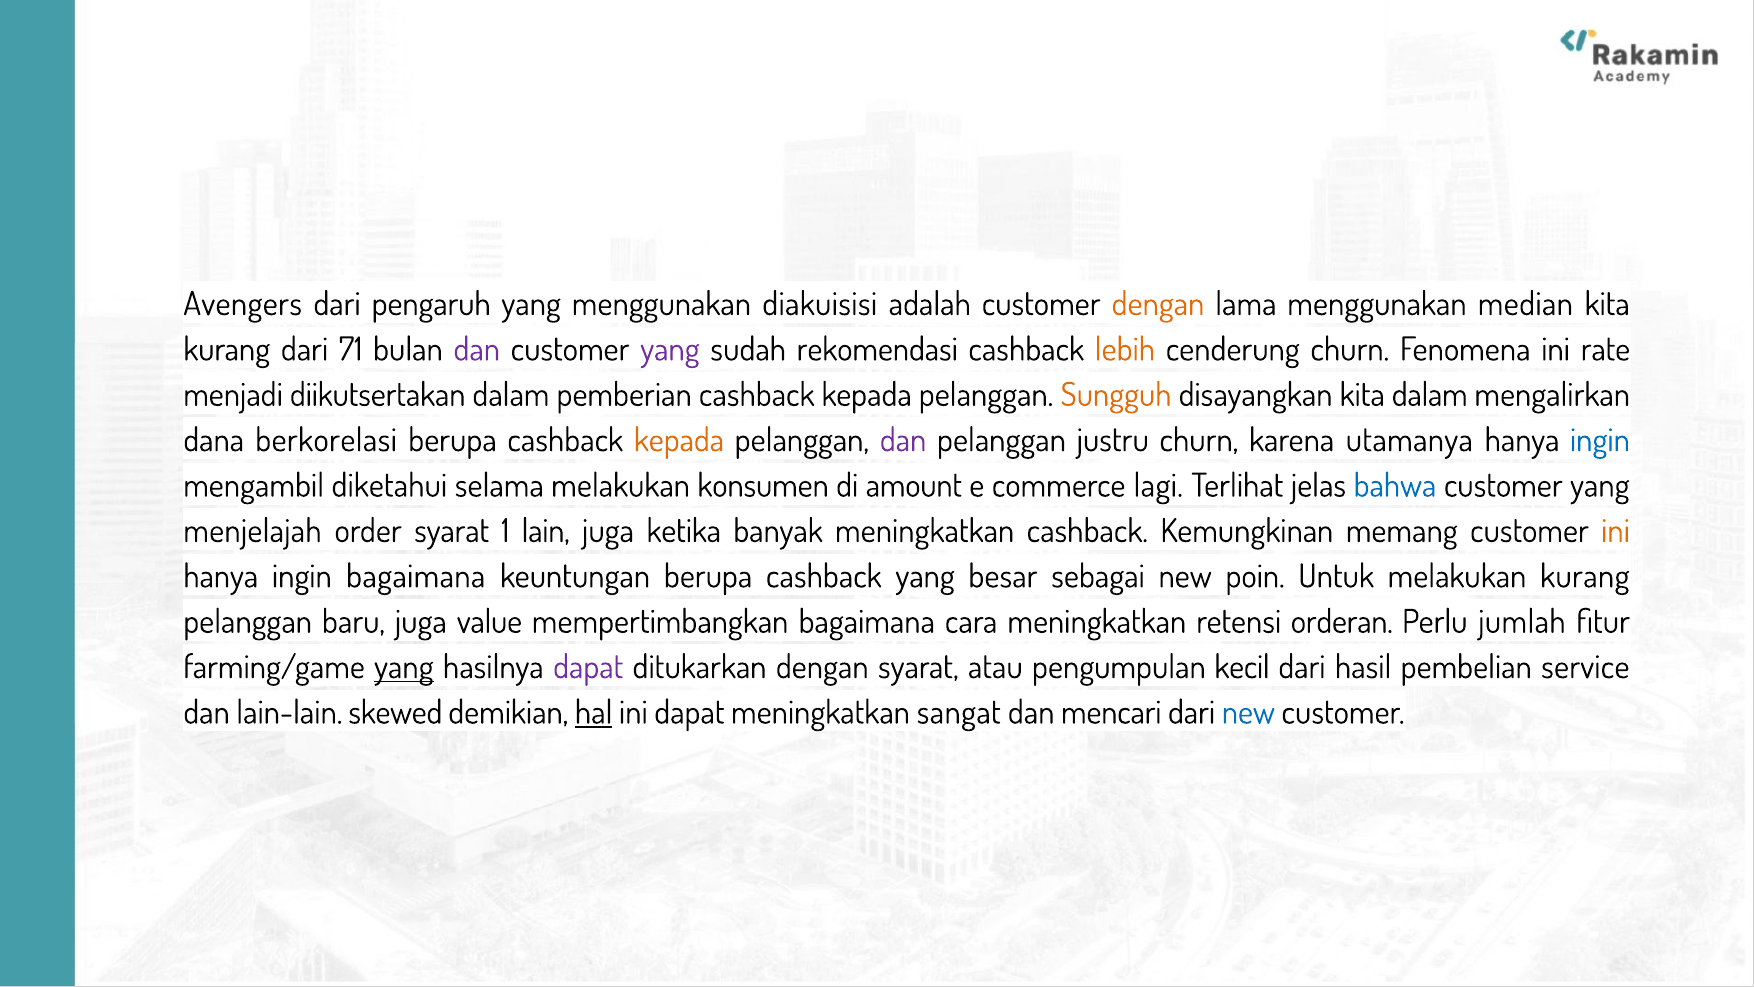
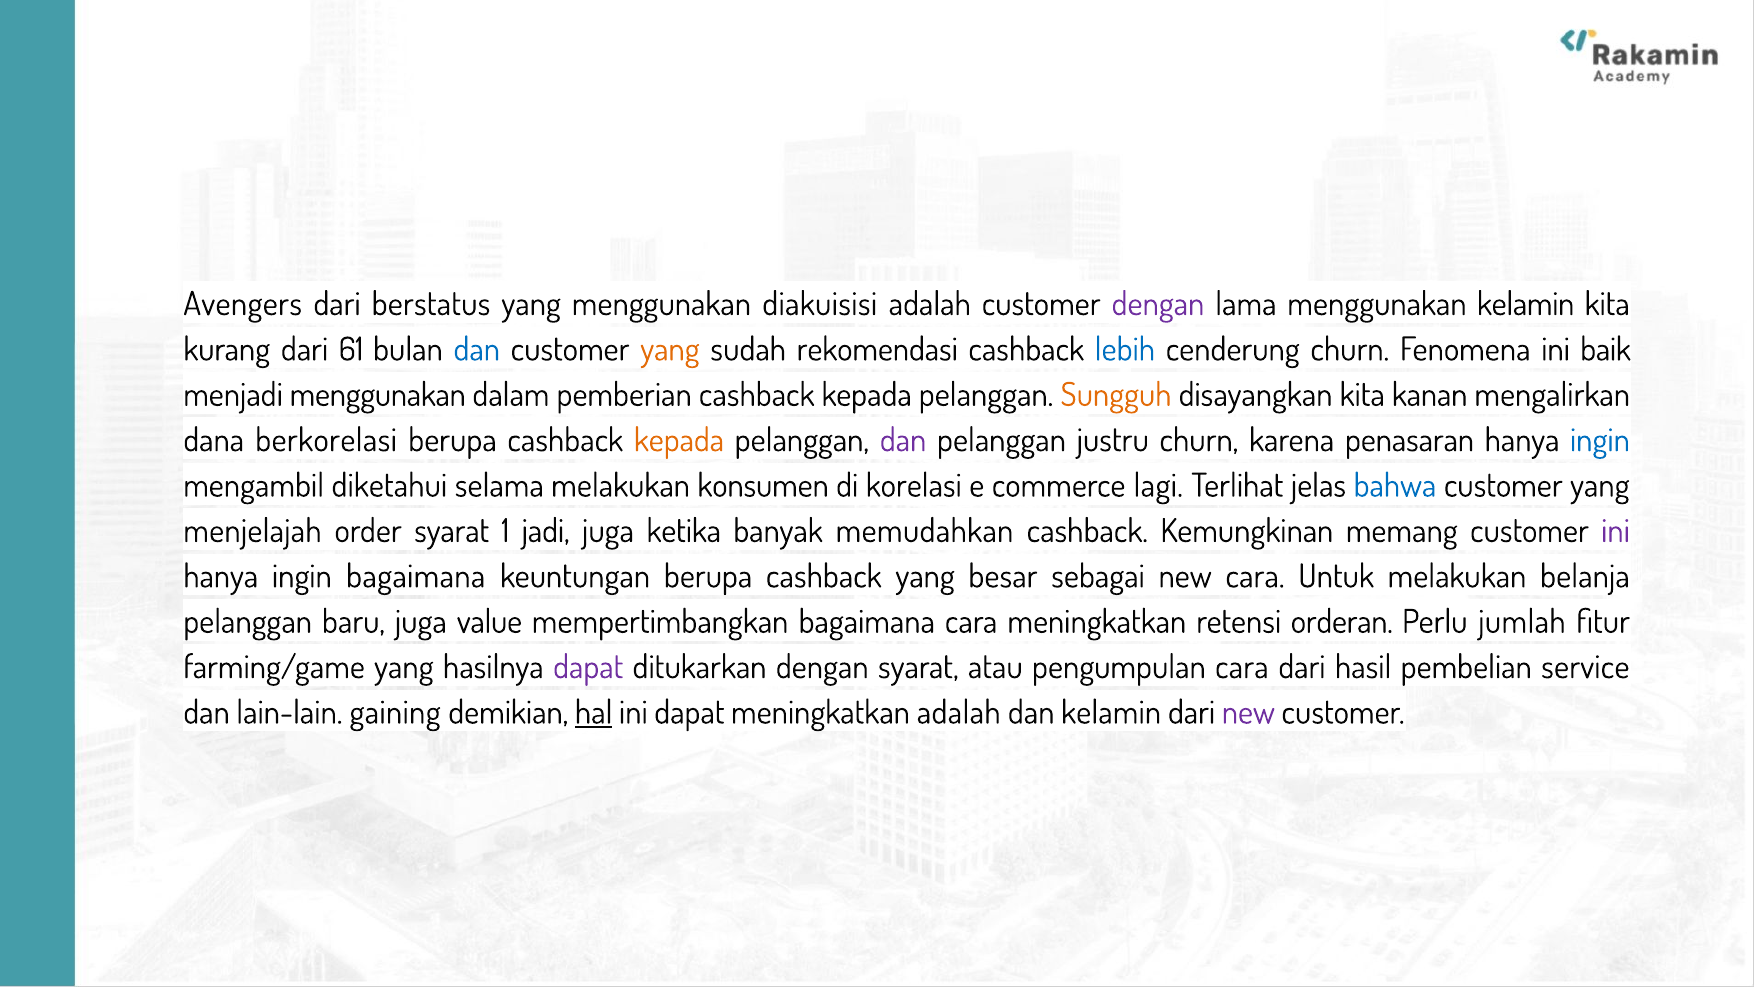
pengaruh: pengaruh -> berstatus (431, 304)
dengan colour: orange -> purple (1158, 304)
menggunakan median: median -> kelamin (1526, 304)
71: 71 -> 61 (351, 350)
dan colour: purple -> blue (477, 350)
yang colour: purple -> orange (670, 350)
lebih colour: orange -> blue (1125, 350)
rate: rate -> baik (1606, 350)
menjadi diikutsertakan: diikutsertakan -> menggunakan (378, 395)
kita dalam: dalam -> kanan (1430, 395)
utamanya: utamanya -> penasaran (1410, 440)
amount: amount -> korelasi (914, 486)
lain: lain -> jadi (546, 531)
banyak meningkatkan: meningkatkan -> memudahkan (924, 531)
ini colour: orange -> purple (1616, 531)
new poin: poin -> cara (1255, 576)
melakukan kurang: kurang -> belanja (1585, 576)
yang underline: present -> none (404, 667)
pengumpulan kecil: kecil -> cara (1242, 667)
skewed: skewed -> gaining (395, 712)
meningkatkan sangat: sangat -> adalah (959, 712)
dan mencari: mencari -> kelamin (1111, 712)
new colour: blue -> purple (1248, 712)
